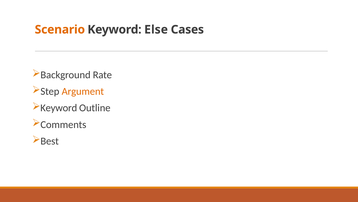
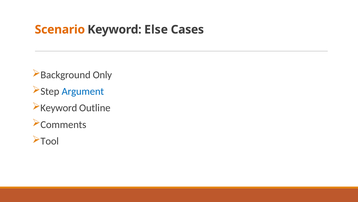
Rate: Rate -> Only (102, 75)
Argument colour: orange -> blue (83, 91)
Best: Best -> Tool (50, 141)
